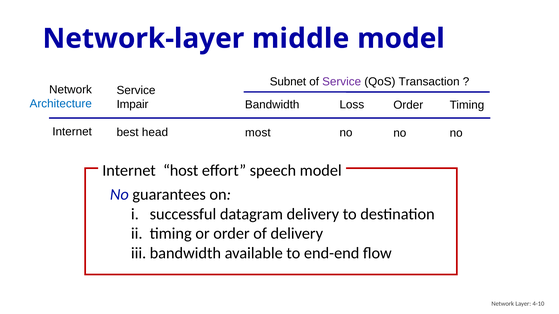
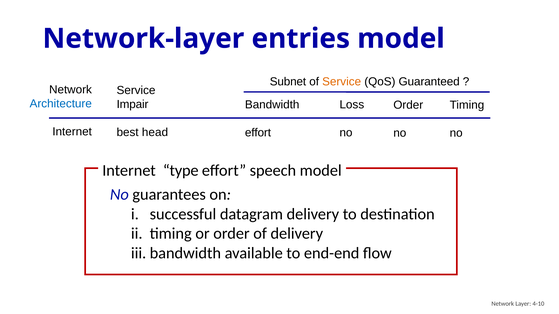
middle: middle -> entries (301, 39)
Service colour: purple -> orange (342, 82)
QoS Transaction: Transaction -> Guaranteed (429, 82)
most: most -> effort (258, 133)
host: host -> type (181, 171)
